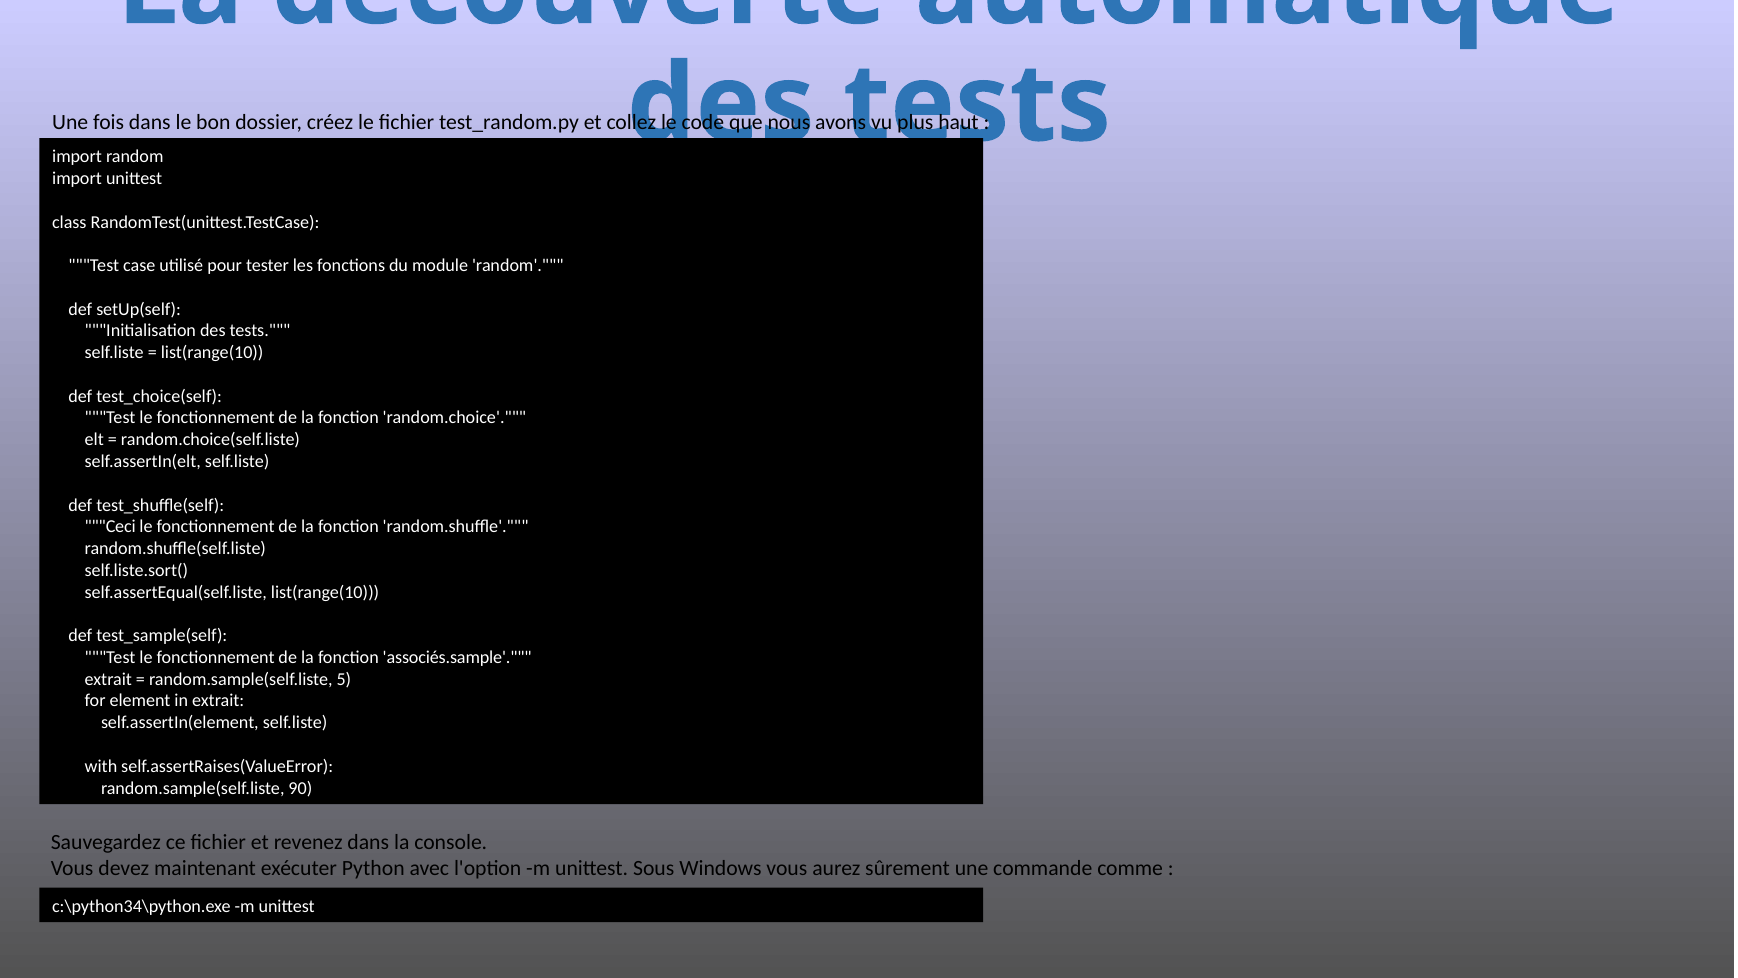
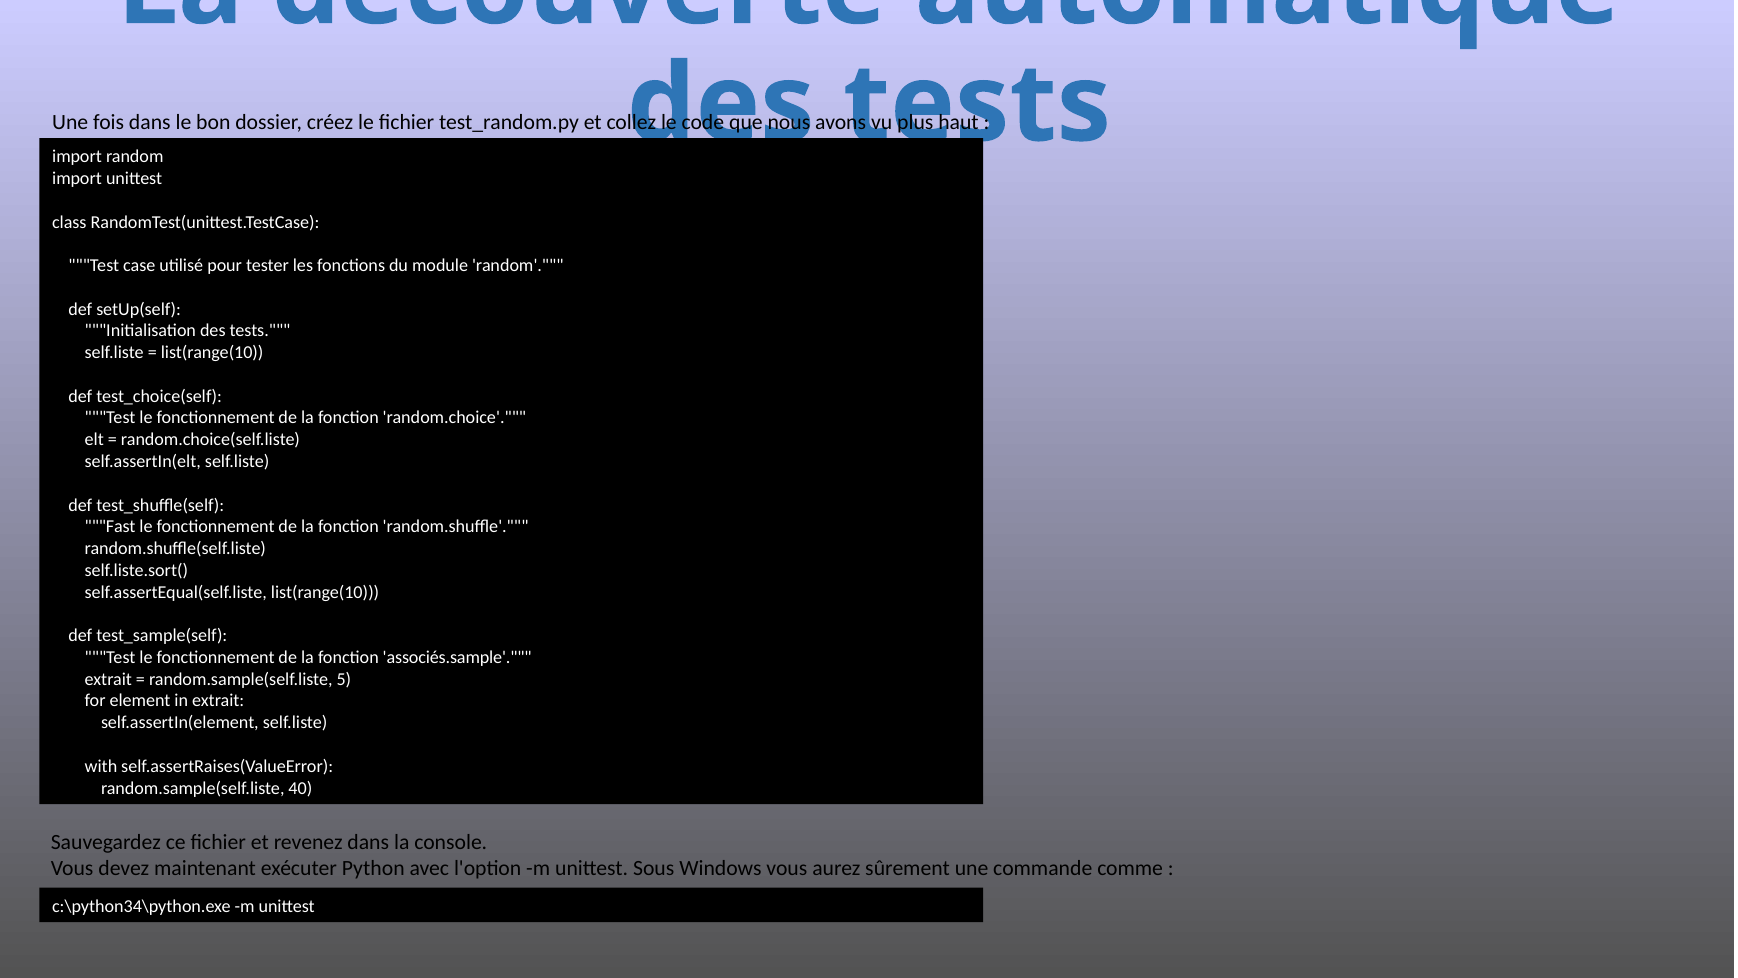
Ceci: Ceci -> Fast (110, 527)
90: 90 -> 40 (300, 788)
